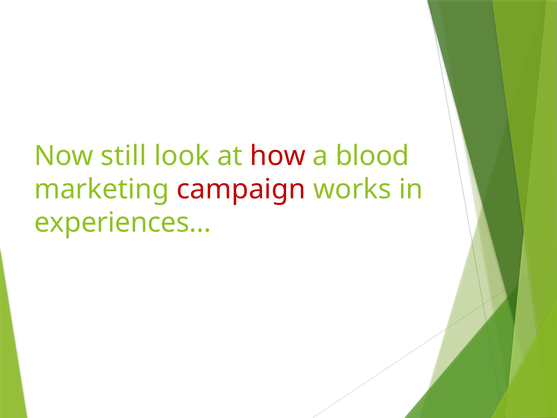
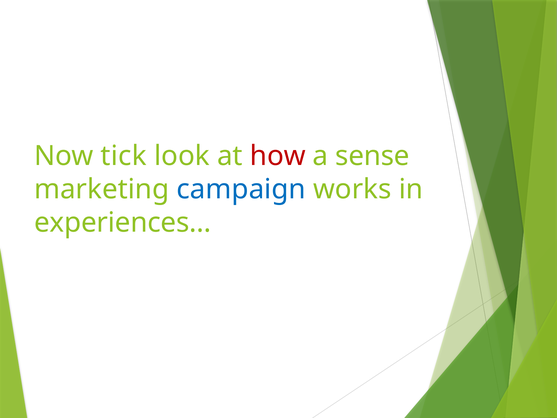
still: still -> tick (124, 156)
blood: blood -> sense (372, 156)
campaign colour: red -> blue (241, 189)
